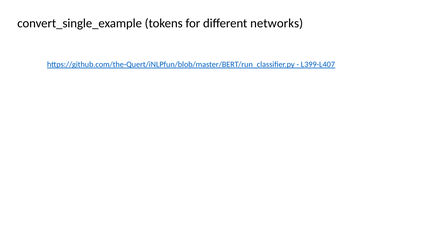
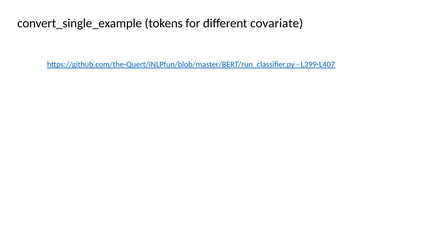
networks: networks -> covariate (277, 23)
